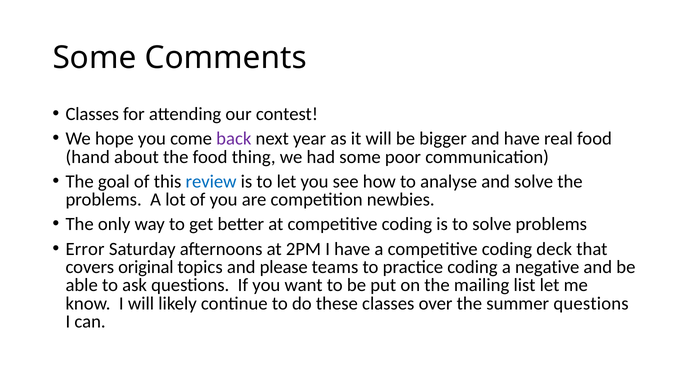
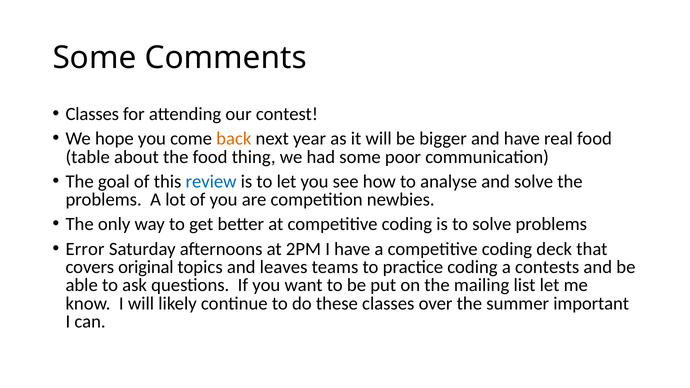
back colour: purple -> orange (234, 139)
hand: hand -> table (88, 157)
please: please -> leaves (284, 267)
negative: negative -> contests (547, 267)
summer questions: questions -> important (591, 303)
